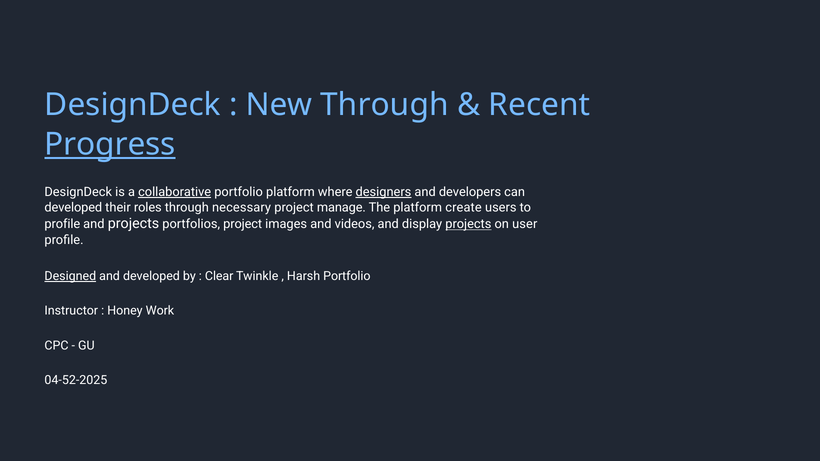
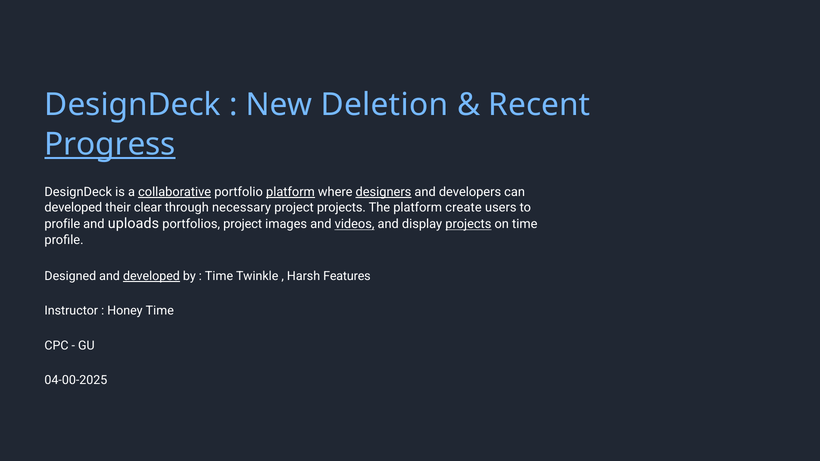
New Through: Through -> Deletion (384, 105)
platform underline: none -> present (290, 192)
roles: roles -> clear (148, 207)
project manage: manage -> projects (341, 207)
and projects: projects -> uploads (133, 224)
videos underline: none -> present (355, 224)
on user: user -> time (525, 224)
Designed underline: present -> none (70, 276)
developed underline: none -> present (151, 276)
Clear: Clear -> Time (219, 276)
Harsh Portfolio: Portfolio -> Features (347, 276)
Honey Work: Work -> Time (160, 311)
04-52-2025: 04-52-2025 -> 04-00-2025 (76, 380)
